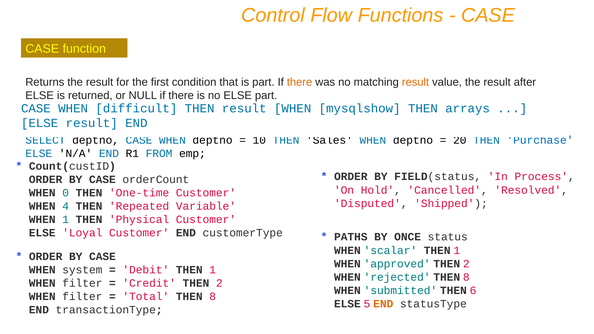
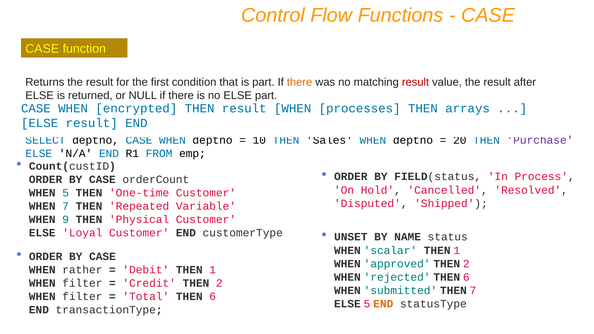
result colour: orange -> red (415, 82)
difficult: difficult -> encrypted (136, 108)
mysqlshow: mysqlshow -> processes (360, 108)
Purchase colour: blue -> purple (540, 140)
WHEN 0: 0 -> 5 (66, 193)
WHEN 4: 4 -> 7 (66, 206)
WHEN 1: 1 -> 9 (66, 220)
PATHS: PATHS -> UNSET (351, 237)
ONCE: ONCE -> NAME (408, 237)
system: system -> rather (82, 270)
rejected THEN 8: 8 -> 6 (466, 277)
THEN 6: 6 -> 7 (473, 291)
Total THEN 8: 8 -> 6 (213, 297)
